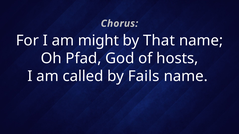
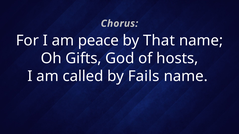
might: might -> peace (98, 41)
Pfad: Pfad -> Gifts (83, 59)
